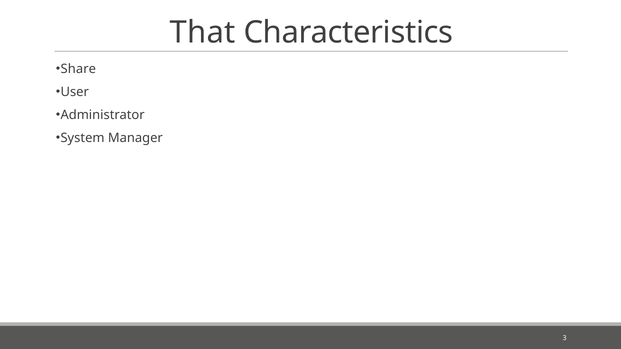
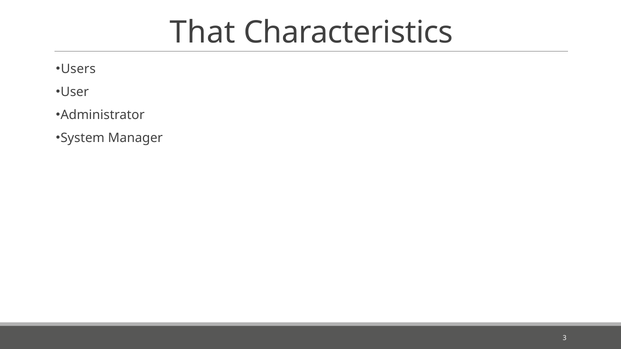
Share: Share -> Users (78, 69)
